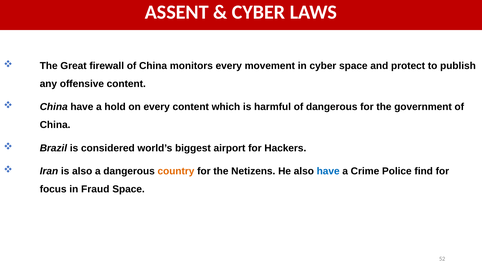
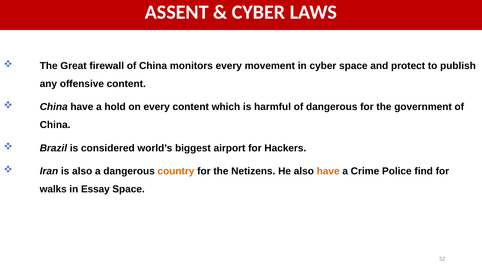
have colour: blue -> orange (328, 171)
focus: focus -> walks (53, 189)
Fraud: Fraud -> Essay (95, 189)
